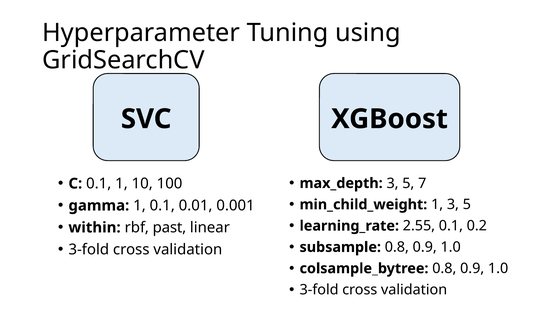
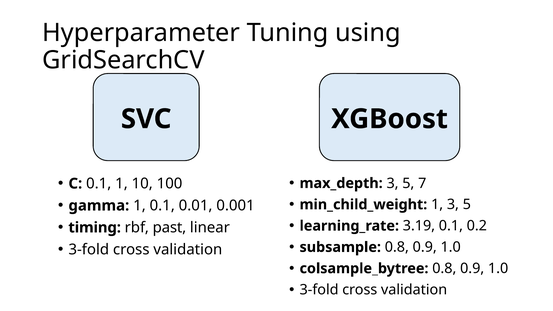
2.55: 2.55 -> 3.19 (419, 226)
within: within -> timing (95, 228)
